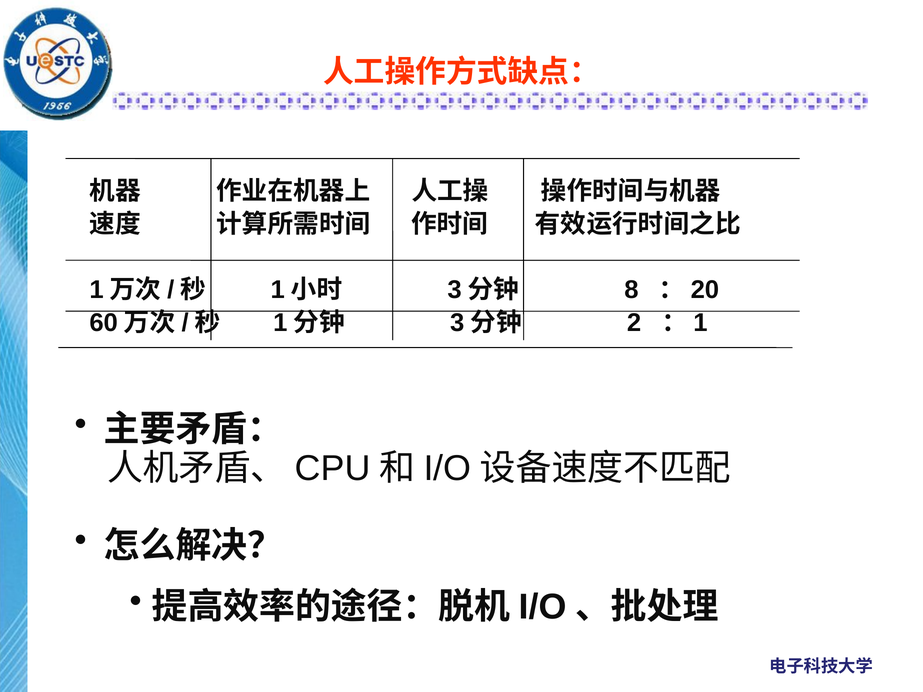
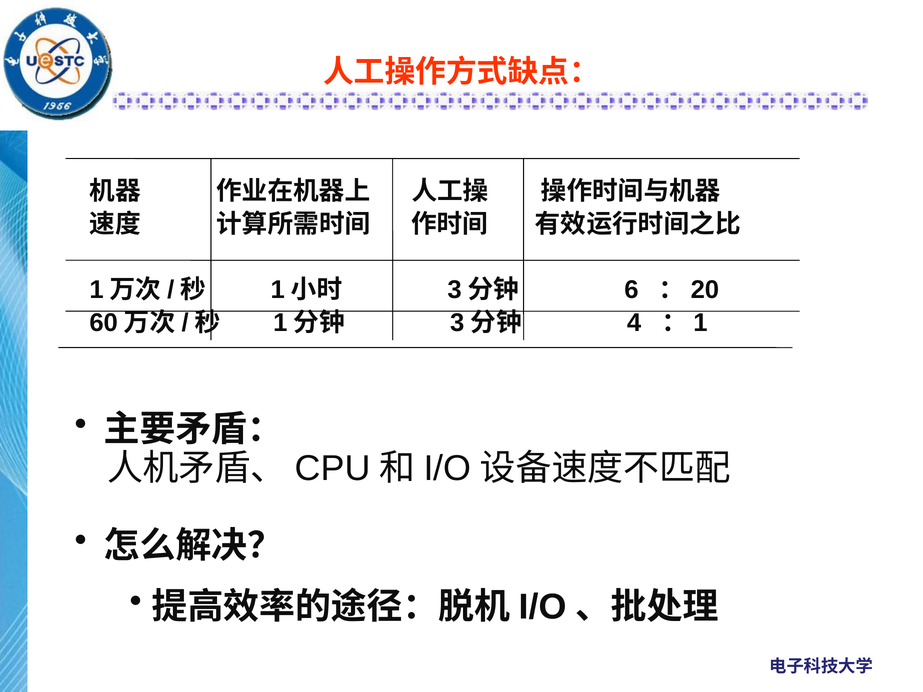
8: 8 -> 6 (631, 290)
2: 2 -> 4 (634, 323)
